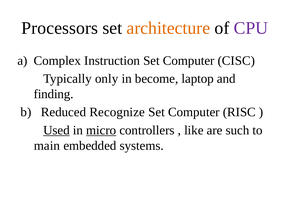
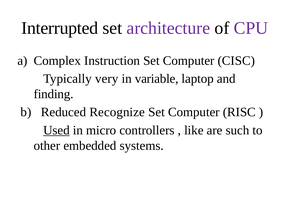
Processors: Processors -> Interrupted (60, 28)
architecture colour: orange -> purple (168, 28)
only: only -> very (107, 79)
become: become -> variable (157, 79)
micro underline: present -> none (101, 130)
main: main -> other (47, 146)
